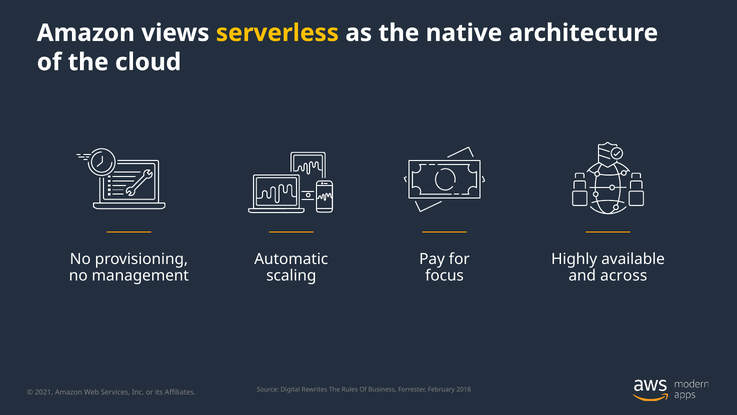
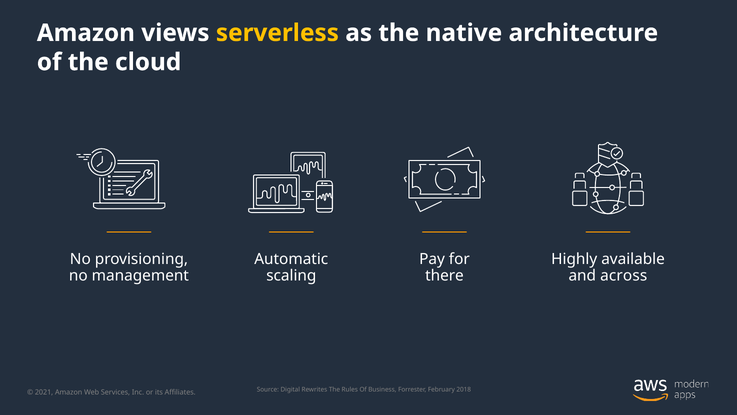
focus: focus -> there (445, 275)
